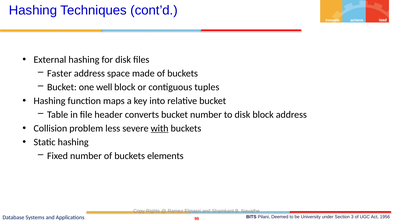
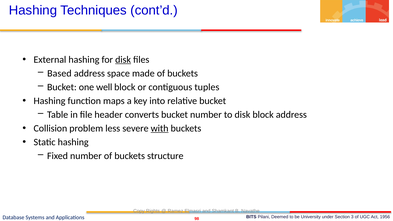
disk underline: none -> present (123, 60)
Faster: Faster -> Based (59, 73)
elements: elements -> structure (165, 156)
